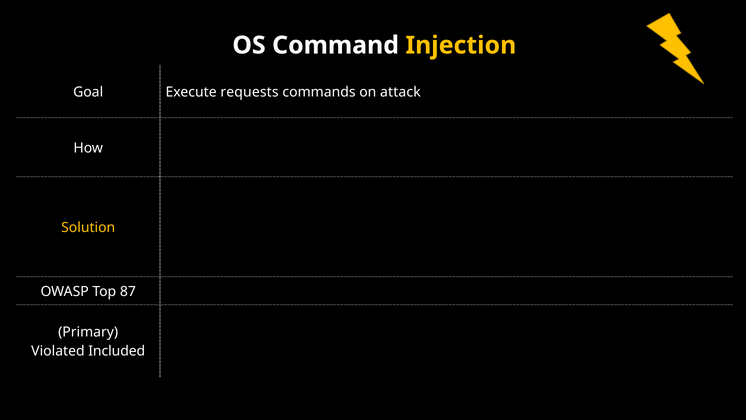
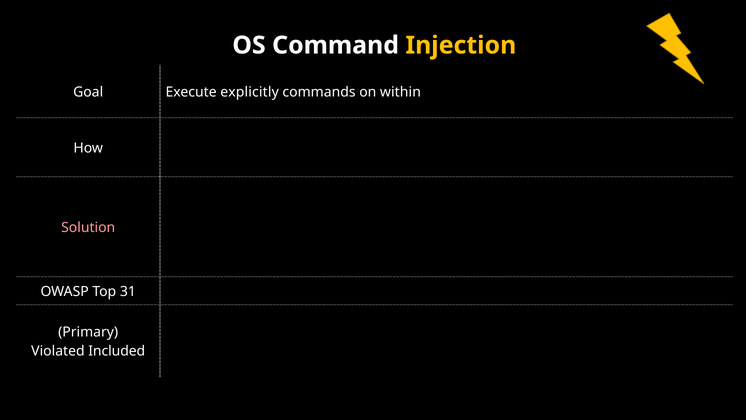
requests: requests -> explicitly (250, 92)
attack: attack -> within (400, 92)
Solution colour: yellow -> pink (88, 227)
87: 87 -> 31 (128, 291)
